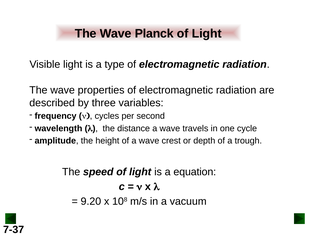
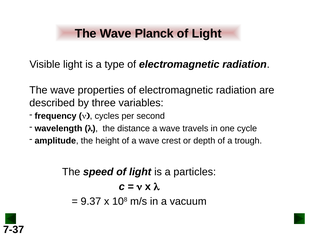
equation: equation -> particles (195, 171)
9.20: 9.20 -> 9.37 (91, 201)
